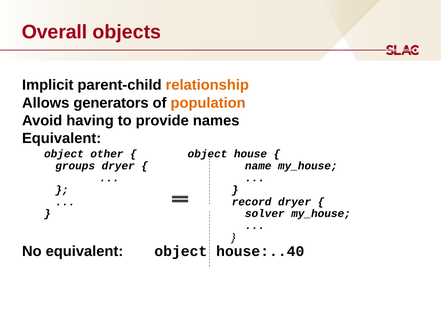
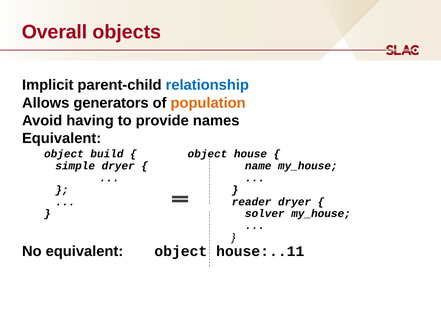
relationship colour: orange -> blue (207, 85)
other: other -> build (107, 154)
groups: groups -> simple (75, 166)
record: record -> reader (252, 202)
house:..40: house:..40 -> house:..11 (260, 251)
